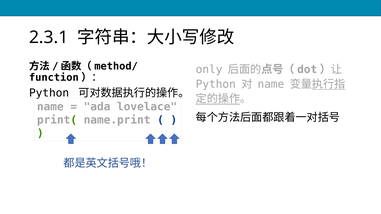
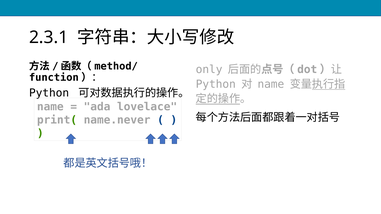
name.print: name.print -> name.never (117, 120)
